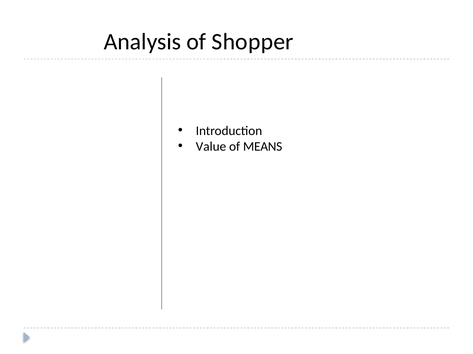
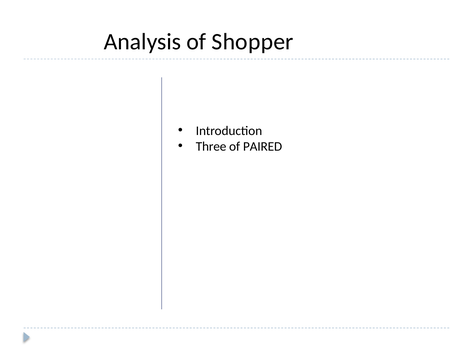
Value: Value -> Three (211, 147)
MEANS: MEANS -> PAIRED (263, 147)
